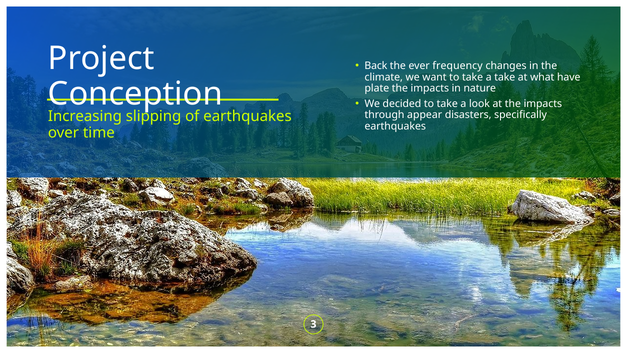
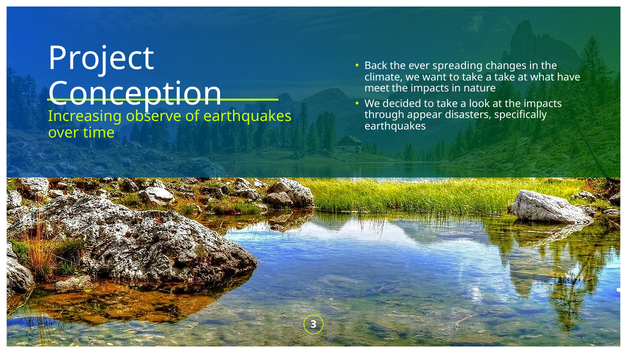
frequency: frequency -> spreading (458, 66)
plate: plate -> meet (377, 88)
slipping: slipping -> observe (154, 116)
